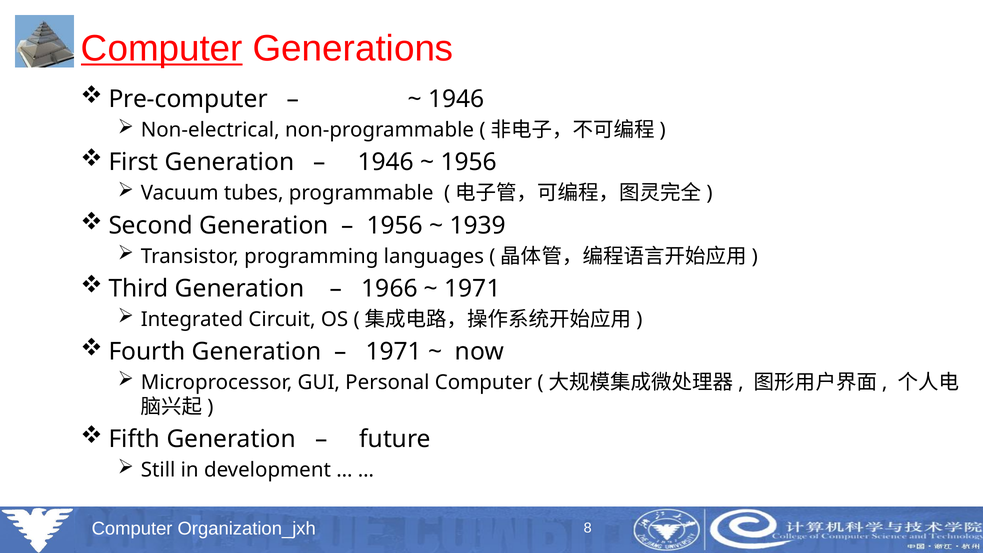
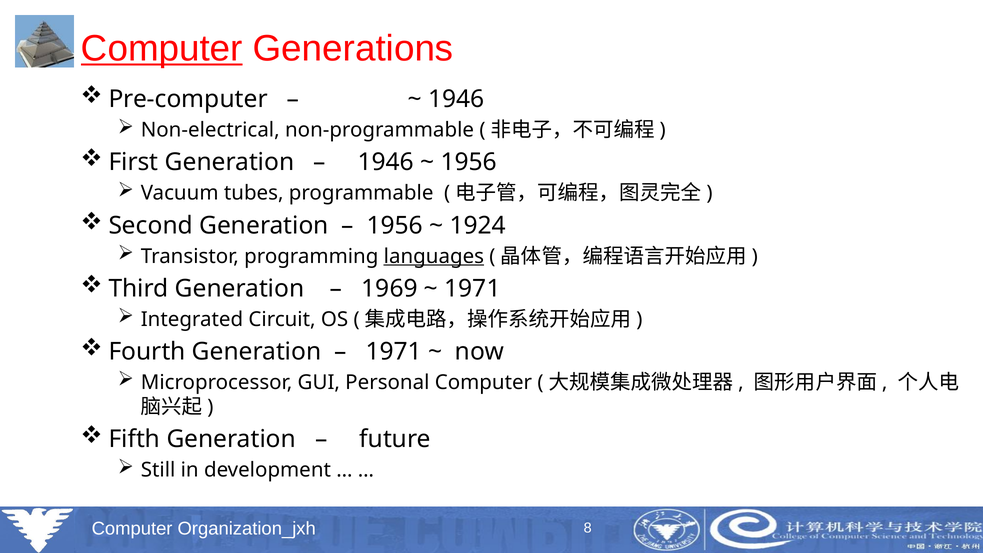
1939: 1939 -> 1924 (478, 225)
languages underline: none -> present (434, 256)
1966: 1966 -> 1969 (390, 288)
